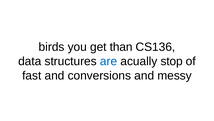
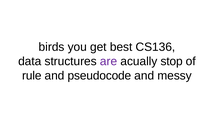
than: than -> best (121, 47)
are colour: blue -> purple (109, 61)
fast: fast -> rule (32, 75)
conversions: conversions -> pseudocode (99, 75)
